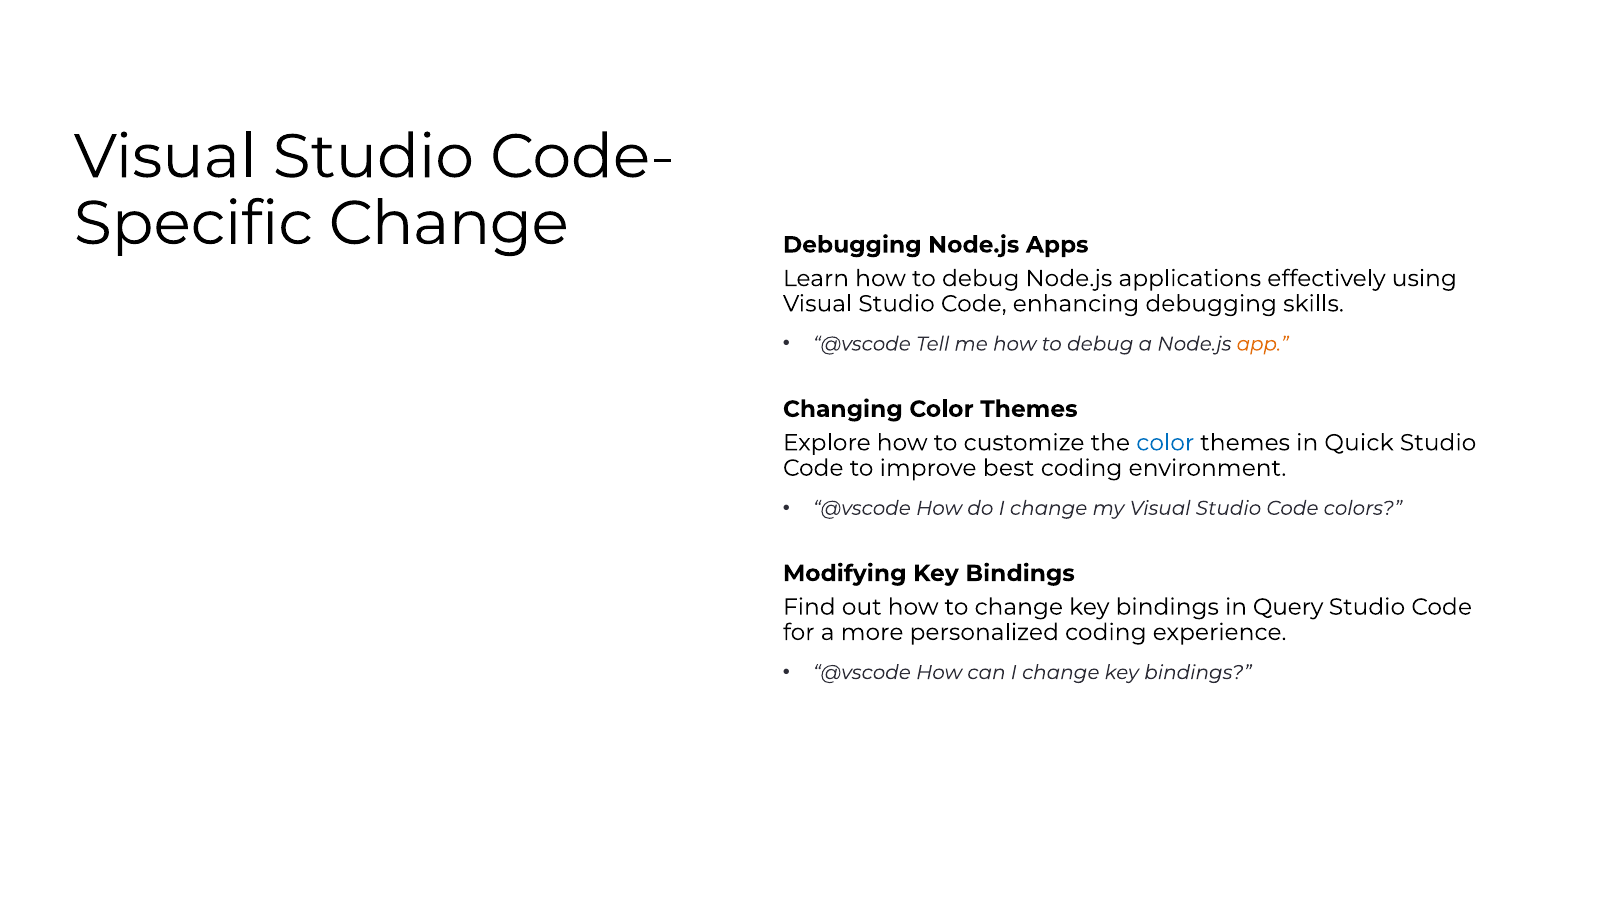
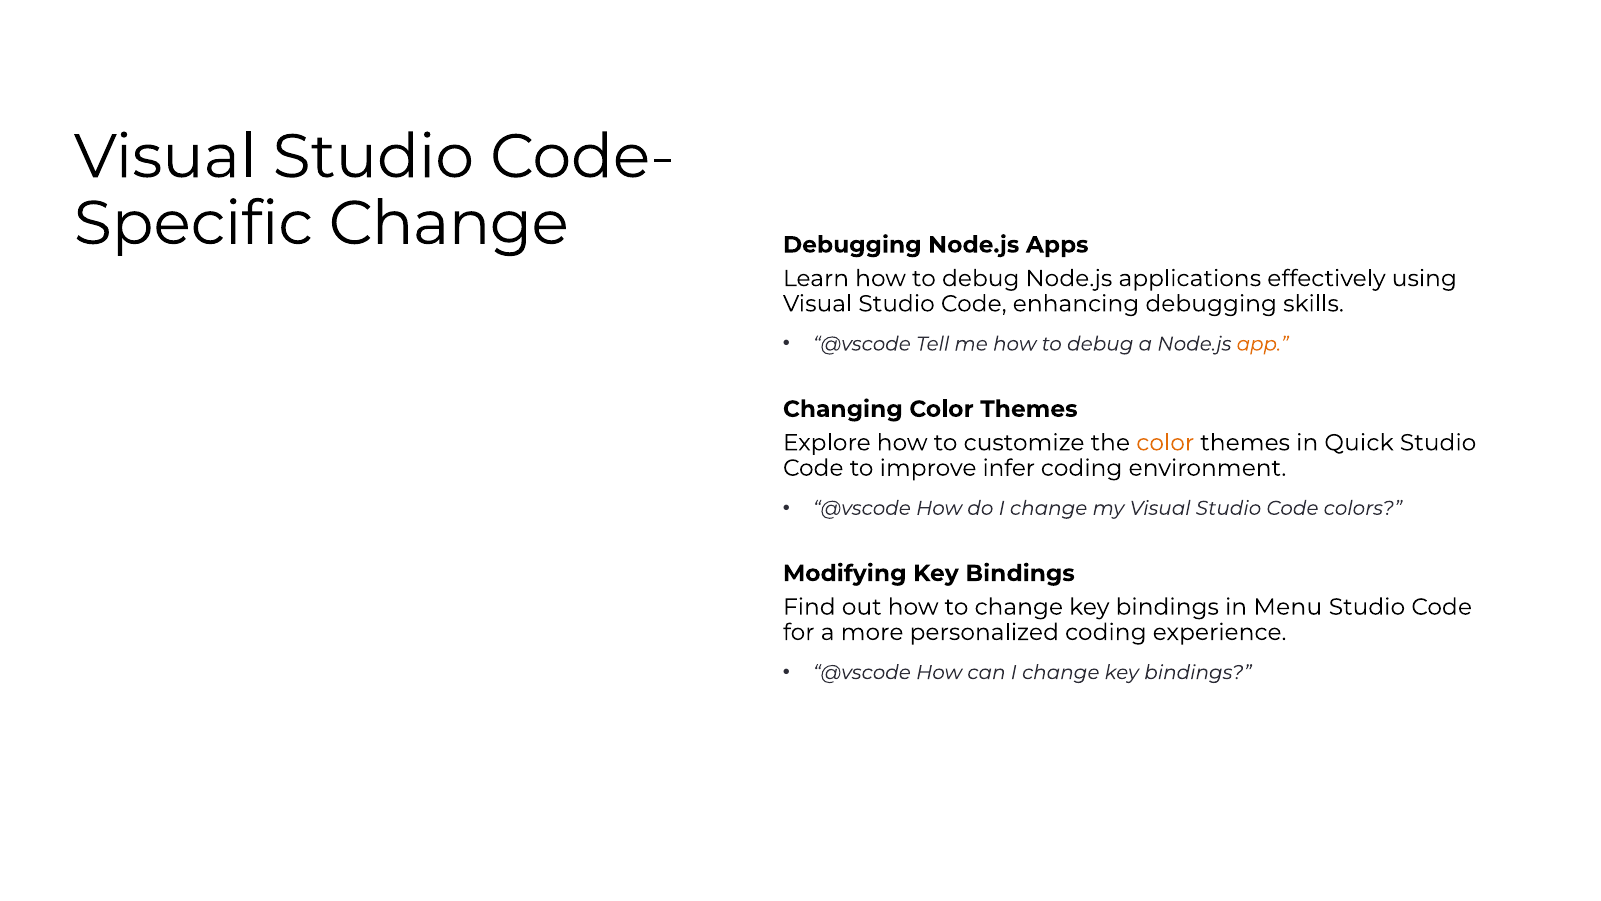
color colour: blue -> orange (1165, 443)
best: best -> infer (1009, 468)
Query: Query -> Menu (1288, 607)
